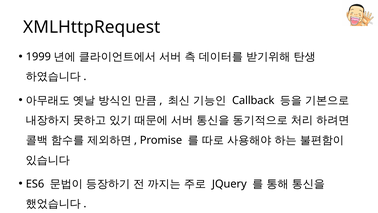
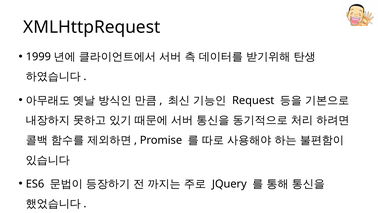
Callback: Callback -> Request (253, 100)
